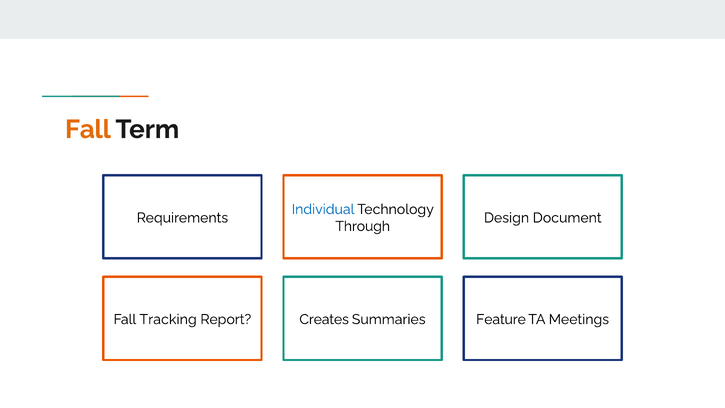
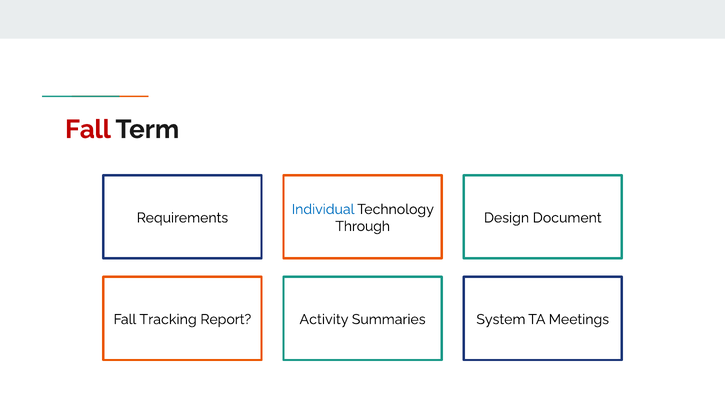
Fall colour: orange -> red (88, 129)
Creates: Creates -> Activity (324, 319)
Feature: Feature -> System (501, 319)
